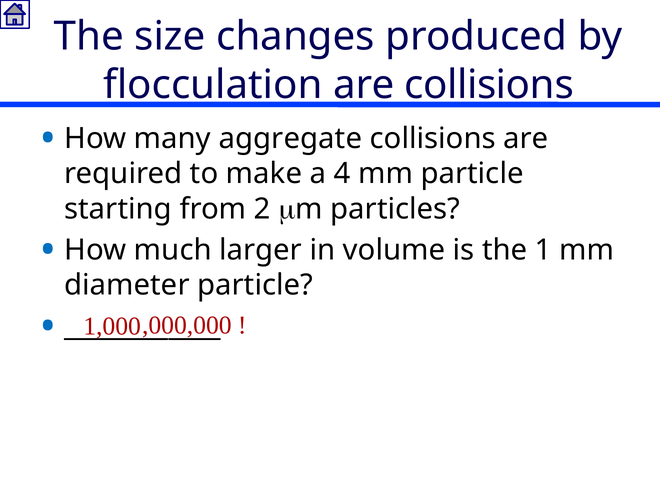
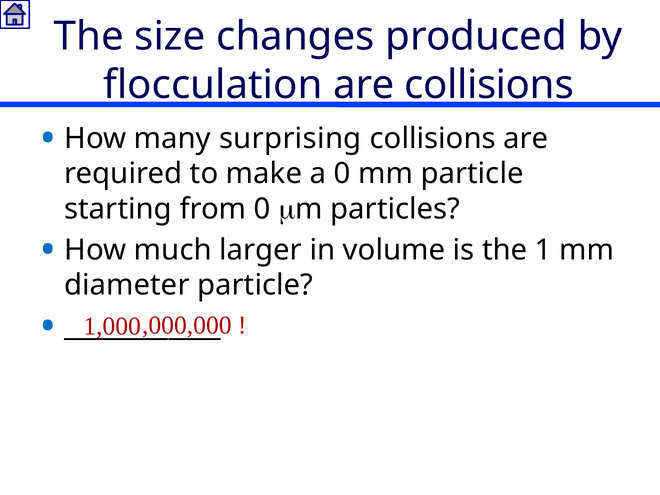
aggregate: aggregate -> surprising (290, 138)
a 4: 4 -> 0 (342, 174)
from 2: 2 -> 0 (262, 209)
